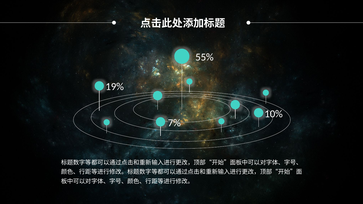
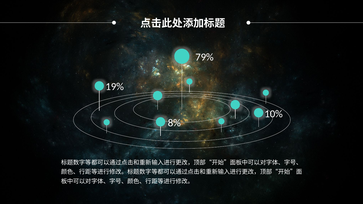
55%: 55% -> 79% (204, 57)
7%: 7% -> 8% (174, 123)
